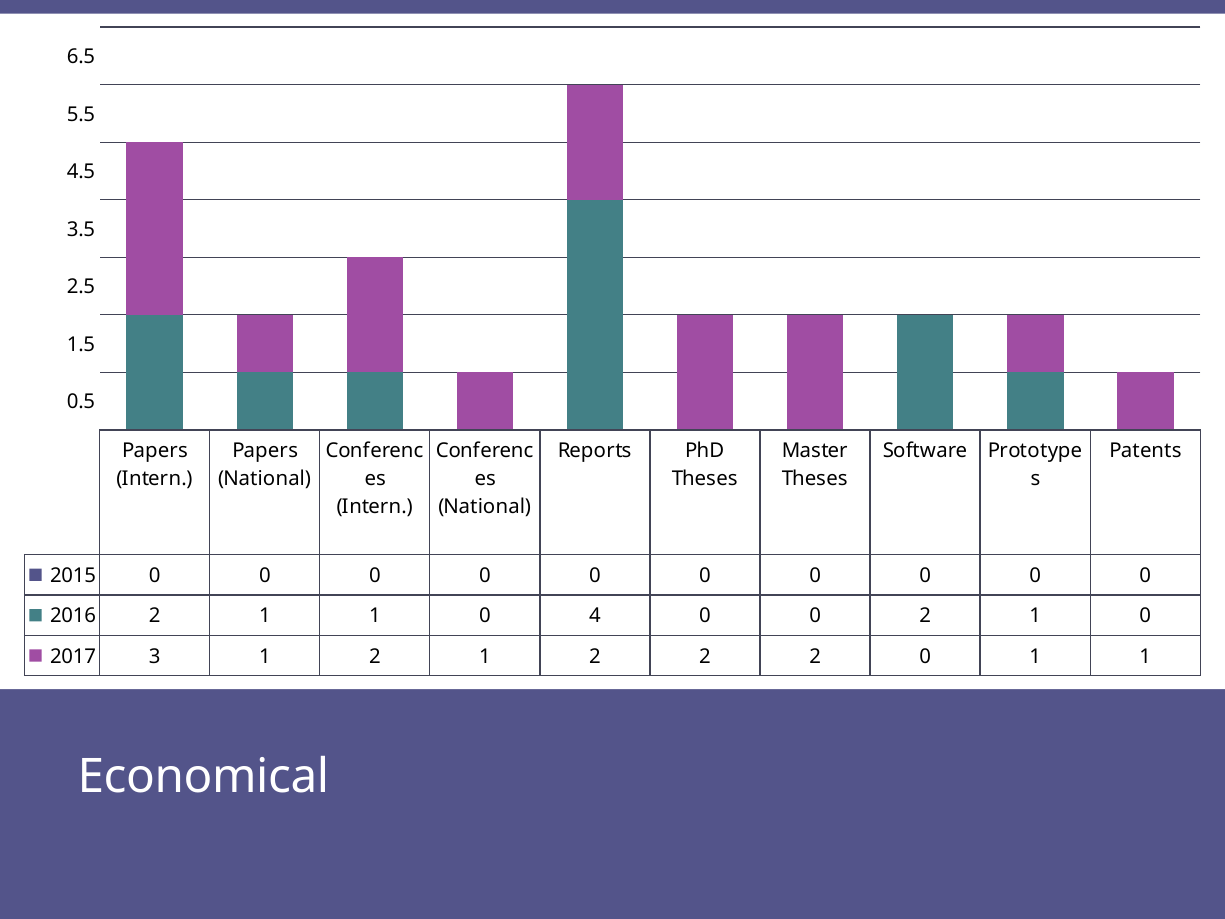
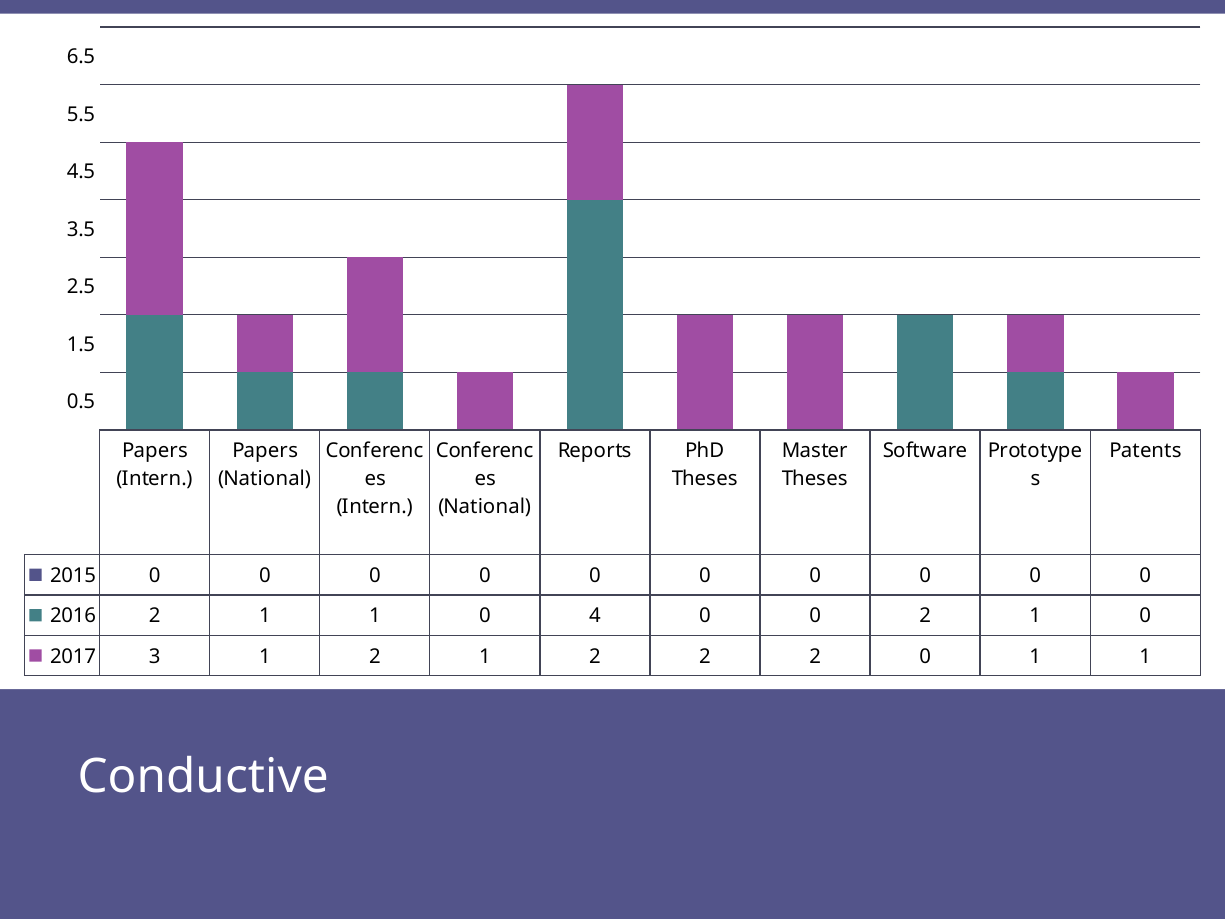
Economical: Economical -> Conductive (203, 776)
